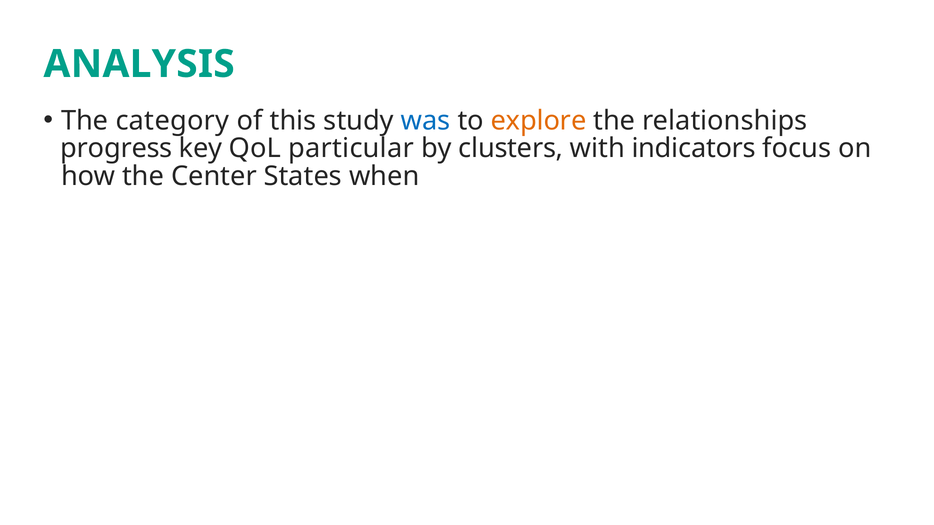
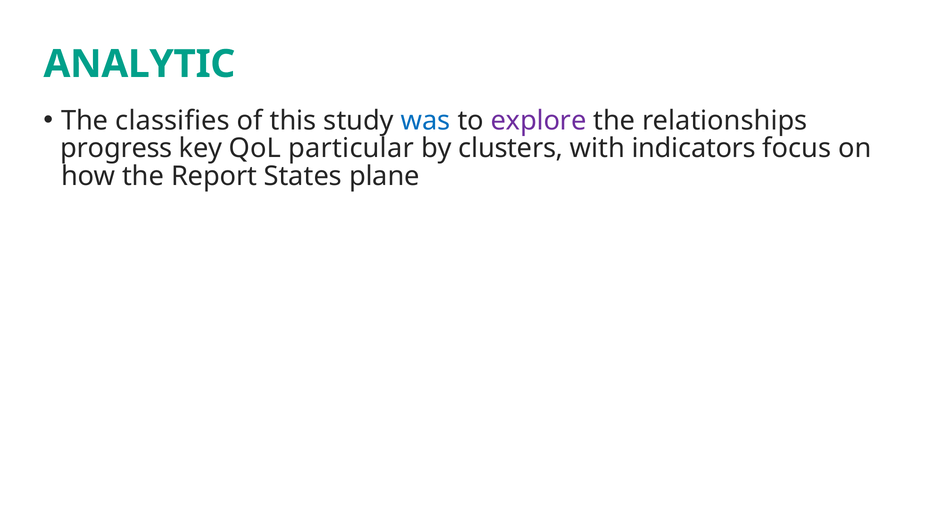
ANALYSIS: ANALYSIS -> ANALYTIC (139, 64)
category: category -> classifies (173, 121)
explore colour: orange -> purple (539, 121)
Center: Center -> Report (214, 176)
when: when -> plane (384, 176)
